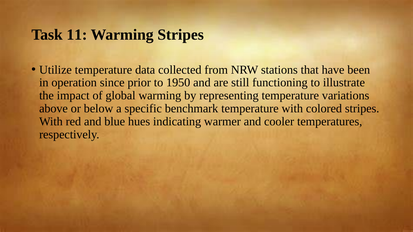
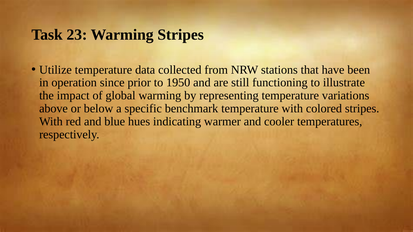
11: 11 -> 23 (77, 35)
